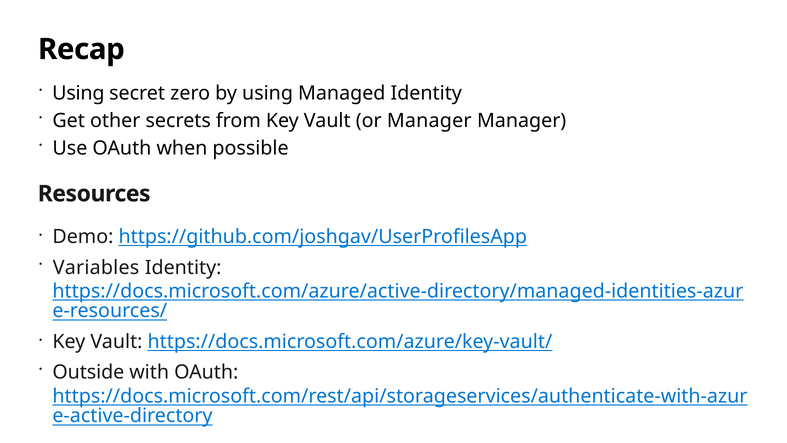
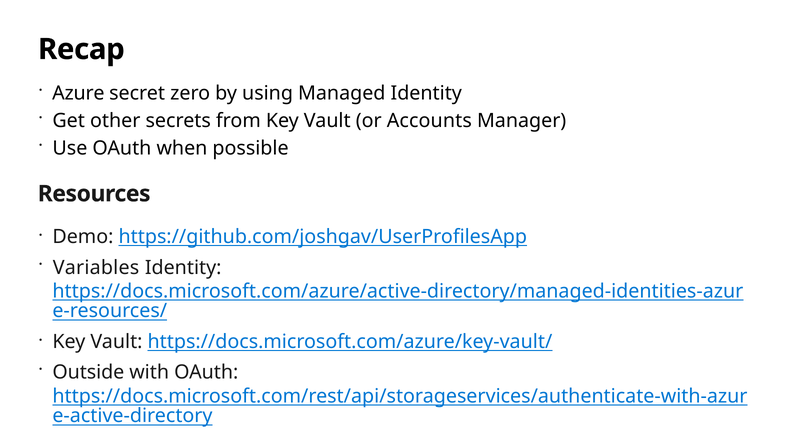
Using: Using -> Azure (78, 93)
or Manager: Manager -> Accounts (429, 121)
